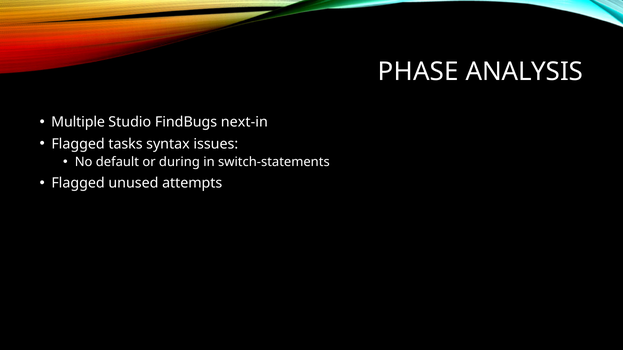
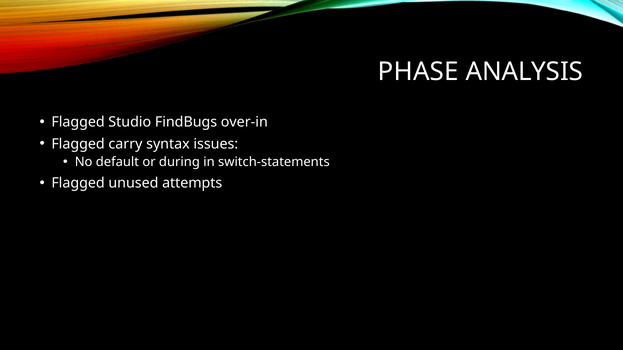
Multiple: Multiple -> Flagged (78, 122)
next-in: next-in -> over-in (244, 122)
tasks: tasks -> carry (125, 144)
